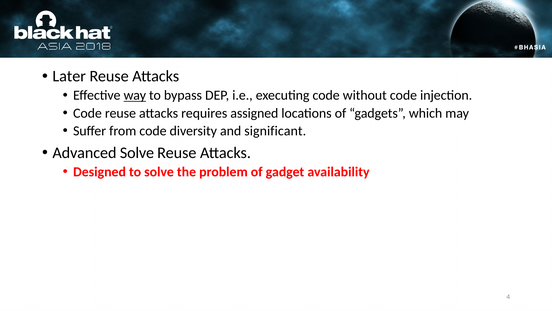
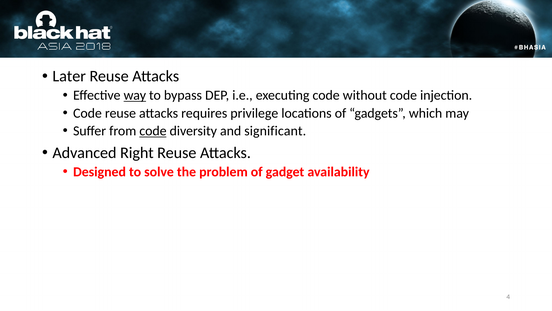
assigned: assigned -> privilege (254, 113)
code underline: none -> present (153, 131)
Advanced Solve: Solve -> Right (137, 153)
